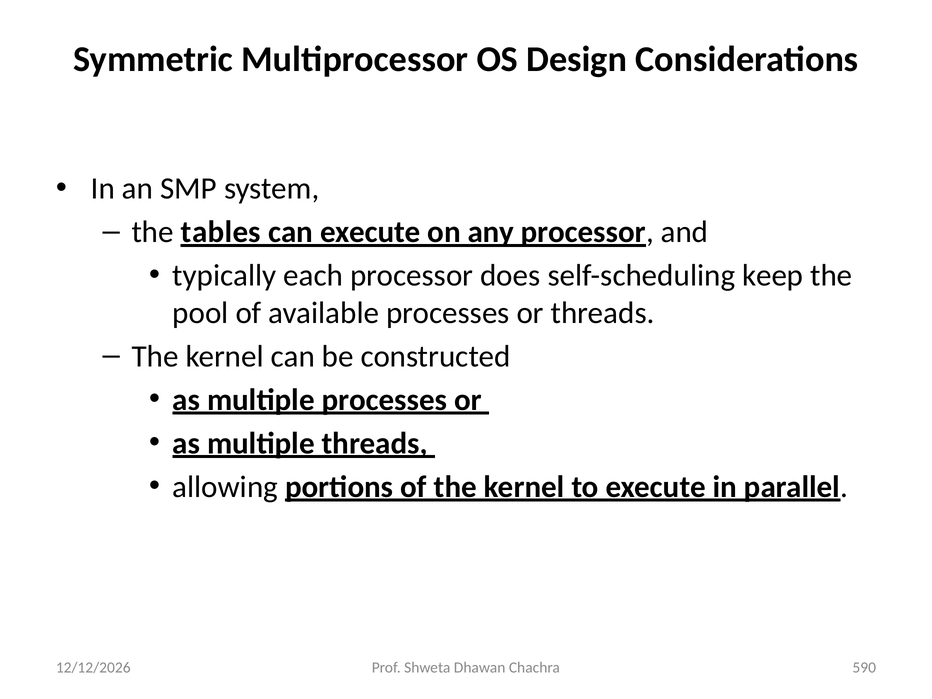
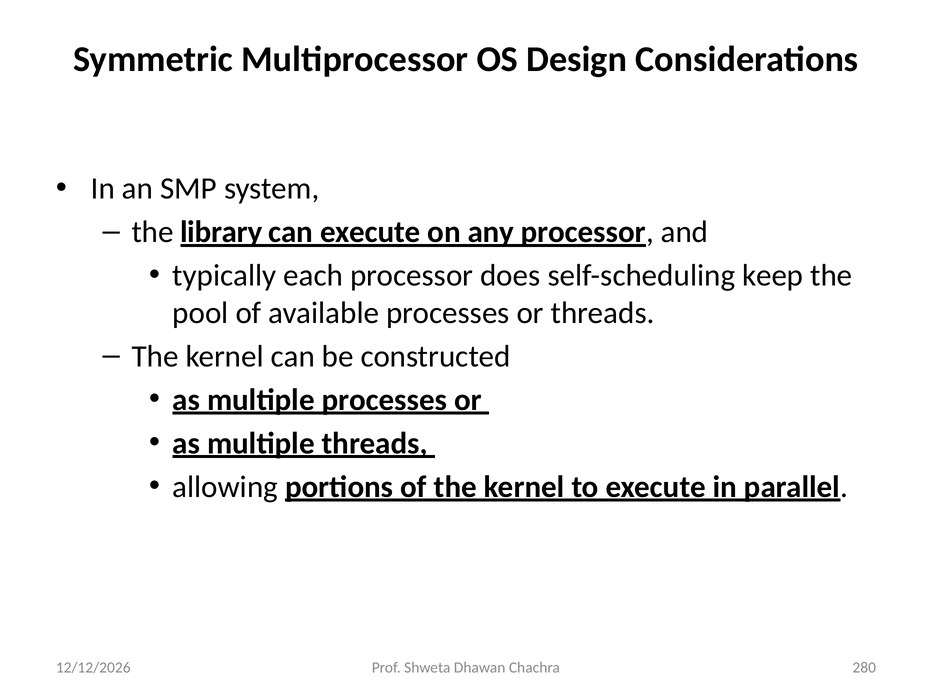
tables: tables -> library (221, 232)
590: 590 -> 280 (864, 667)
